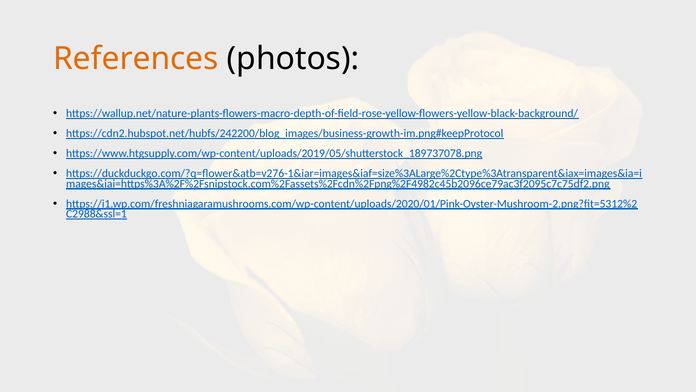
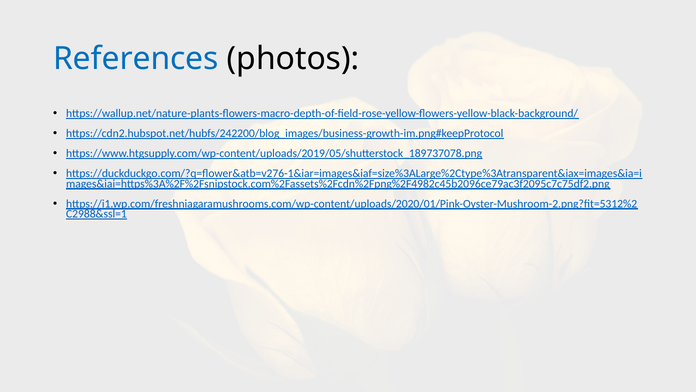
References colour: orange -> blue (136, 58)
